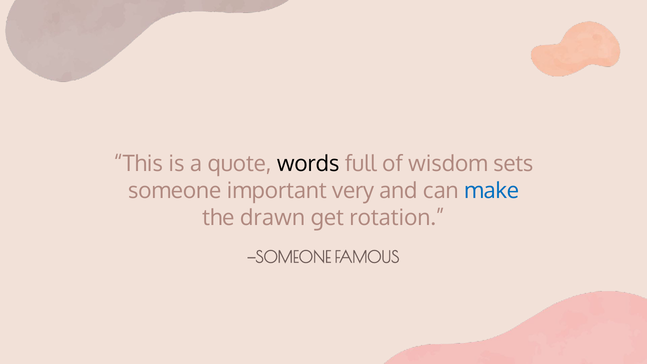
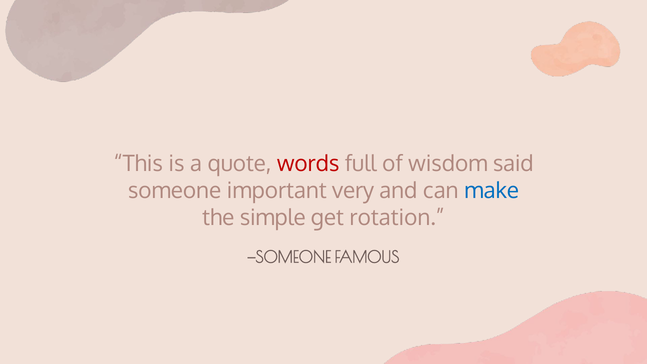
words colour: black -> red (308, 164)
sets: sets -> said (513, 164)
drawn: drawn -> simple (273, 218)
